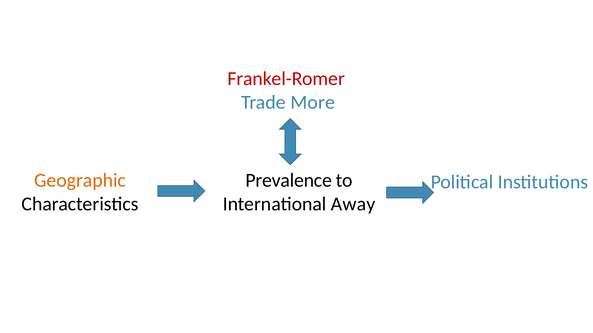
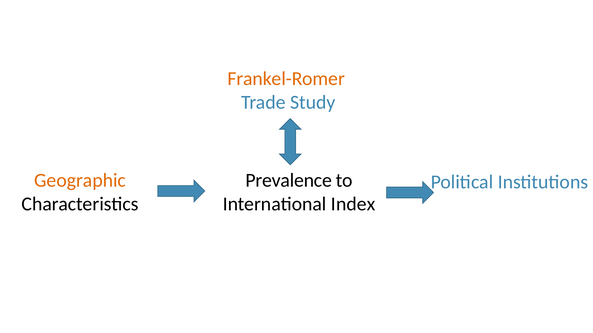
Frankel-Romer colour: red -> orange (286, 79)
More: More -> Study (313, 102)
Away: Away -> Index (353, 204)
